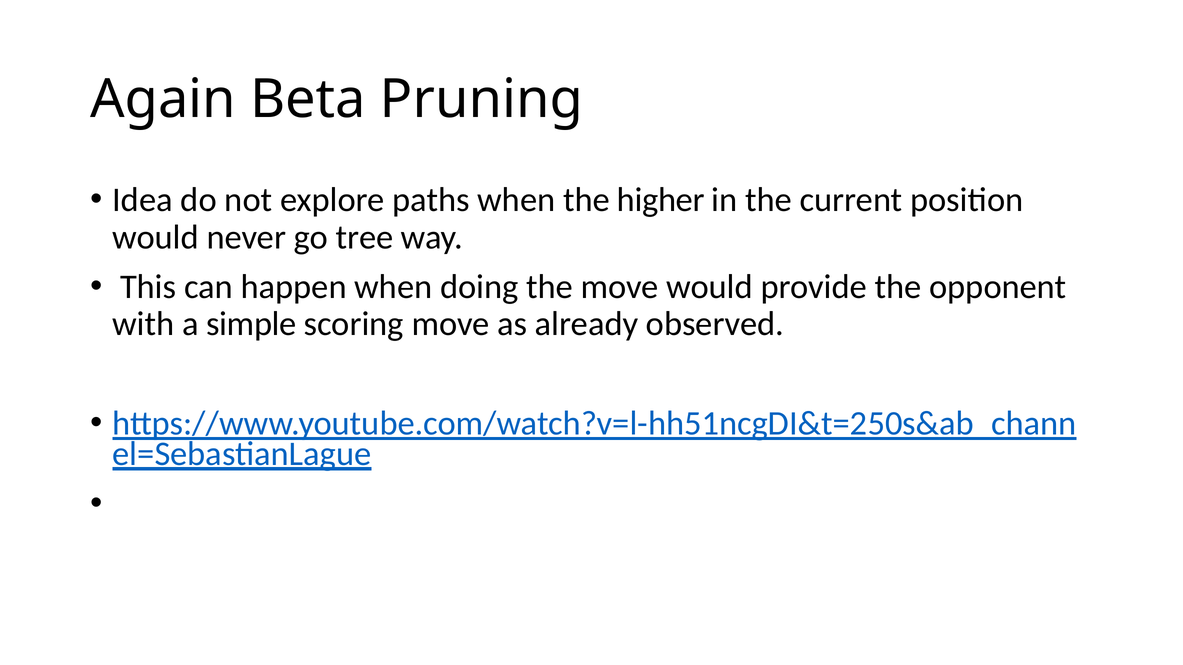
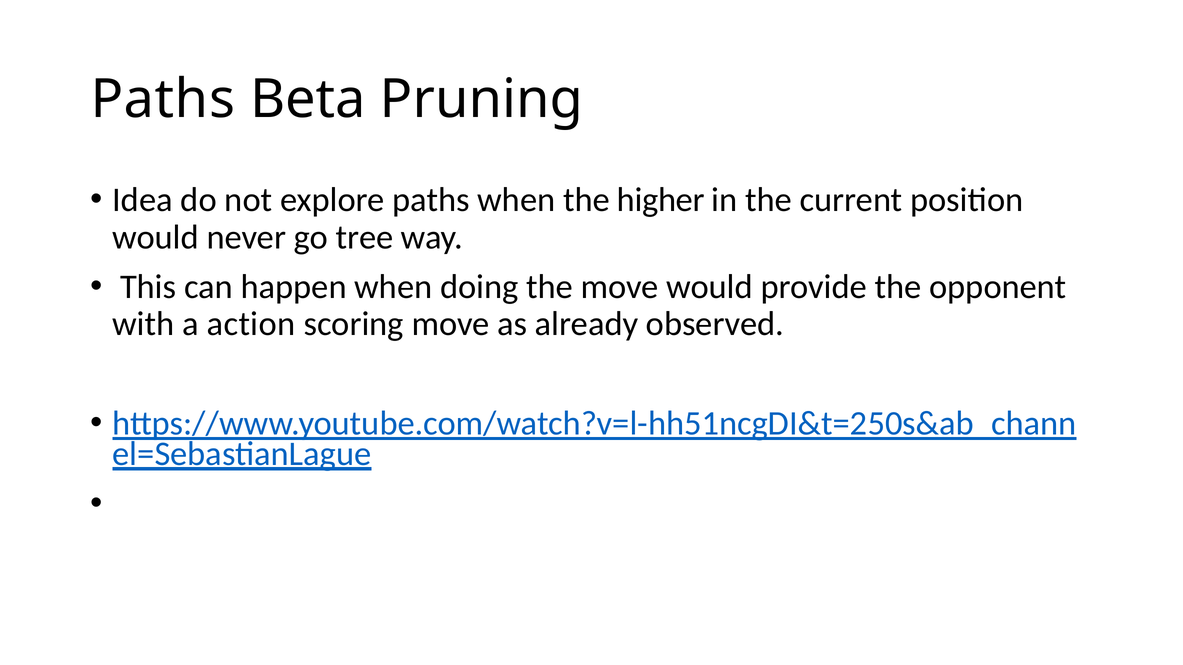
Again: Again -> Paths (163, 99)
simple: simple -> action (251, 324)
